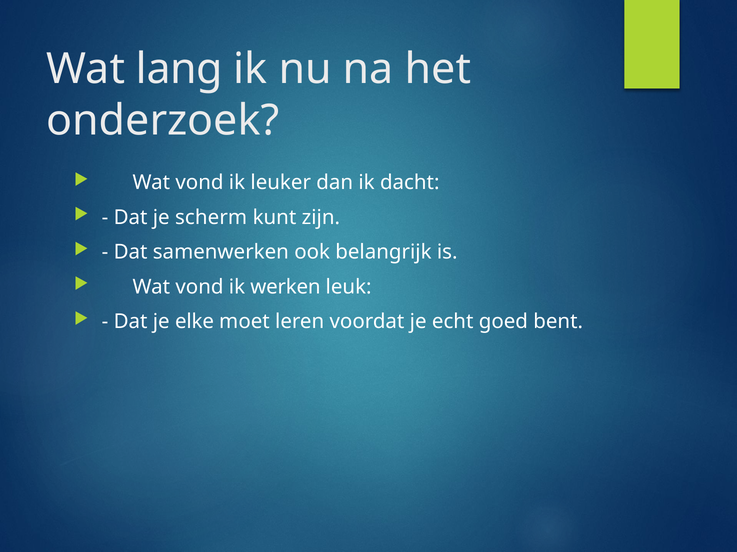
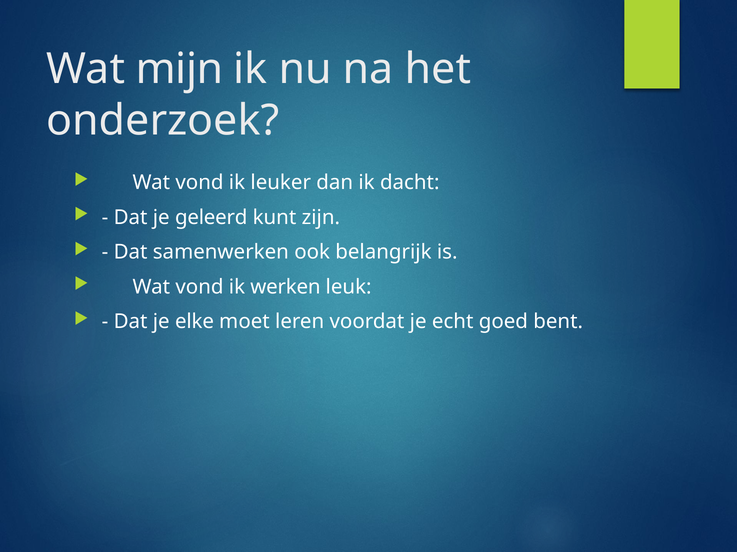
lang: lang -> mijn (179, 69)
scherm: scherm -> geleerd (211, 218)
